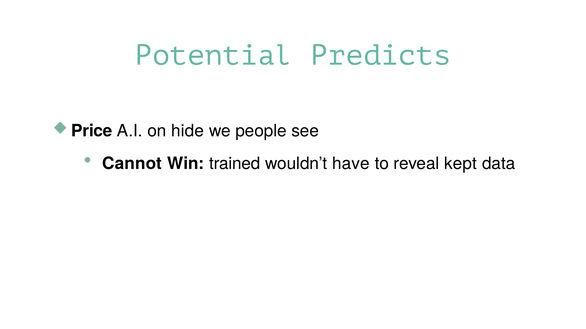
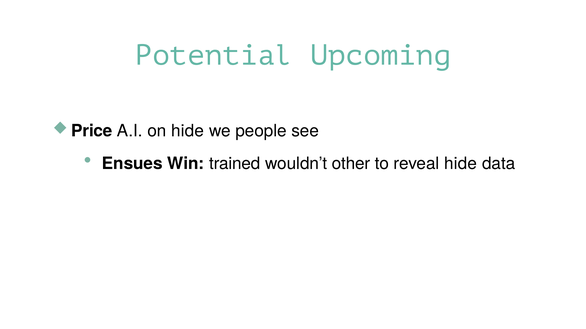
Predicts: Predicts -> Upcoming (381, 55)
Cannot: Cannot -> Ensues (132, 164)
have: have -> other (351, 164)
reveal kept: kept -> hide (461, 164)
